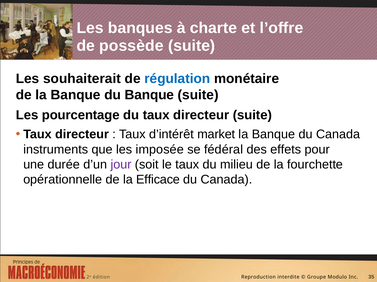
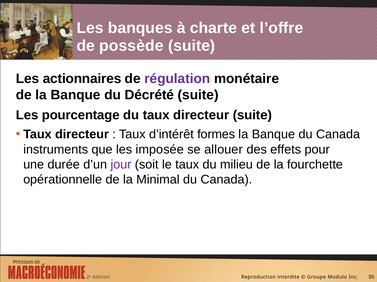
souhaiterait: souhaiterait -> actionnaires (82, 79)
régulation colour: blue -> purple (177, 79)
du Banque: Banque -> Décrété (149, 95)
market: market -> formes (216, 135)
fédéral: fédéral -> allouer (224, 150)
Efficace: Efficace -> Minimal (158, 180)
